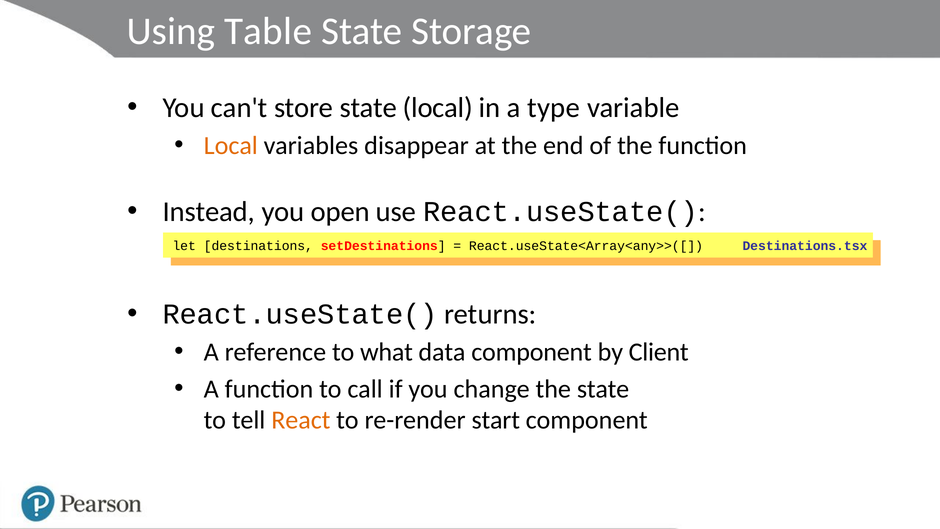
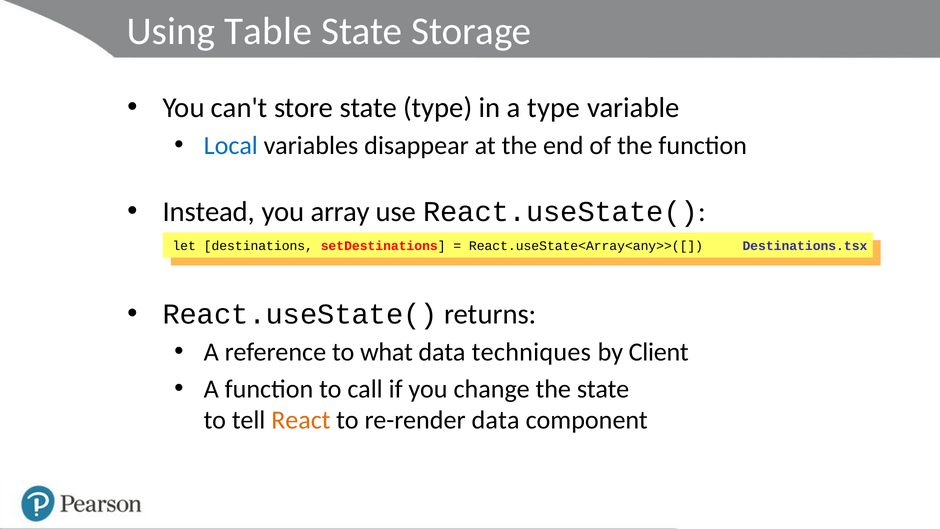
state local: local -> type (438, 108)
Local colour: orange -> blue (231, 146)
open: open -> array (340, 212)
data component: component -> techniques (531, 352)
re-render start: start -> data (496, 420)
